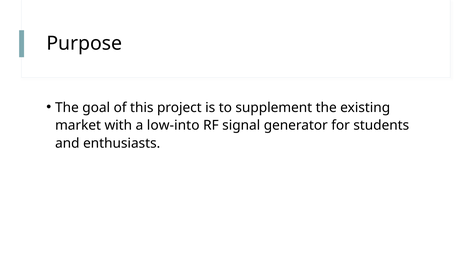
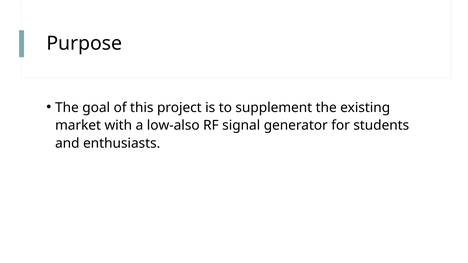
low-into: low-into -> low-also (173, 126)
